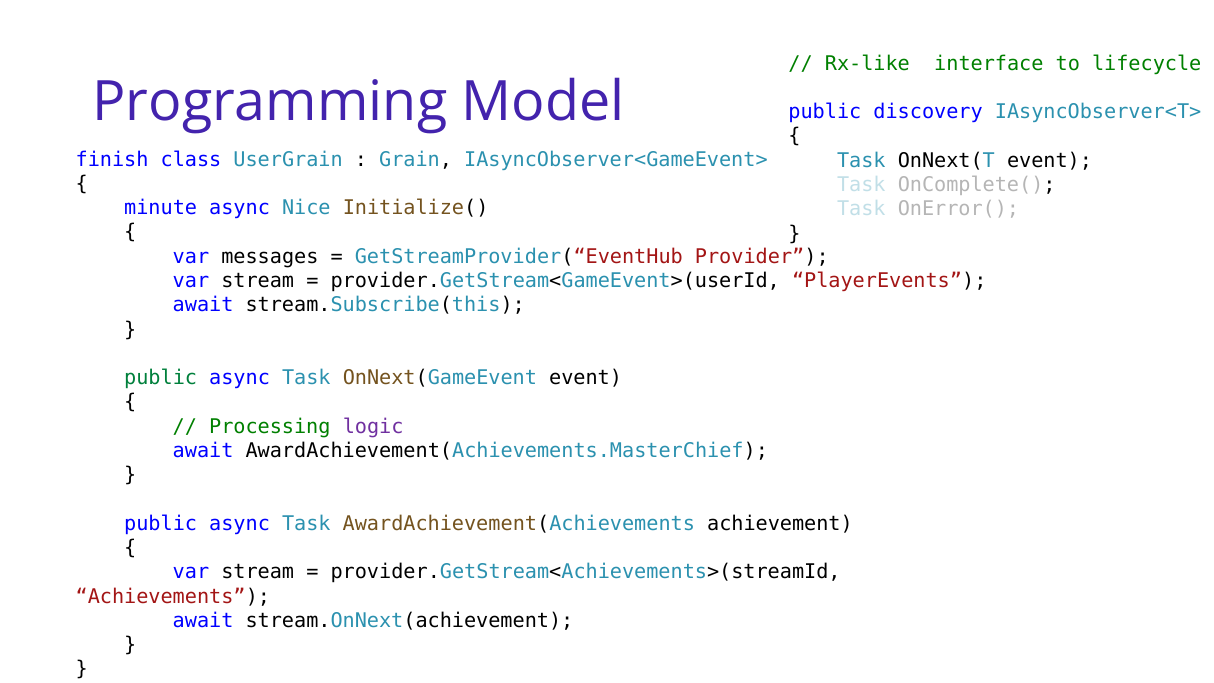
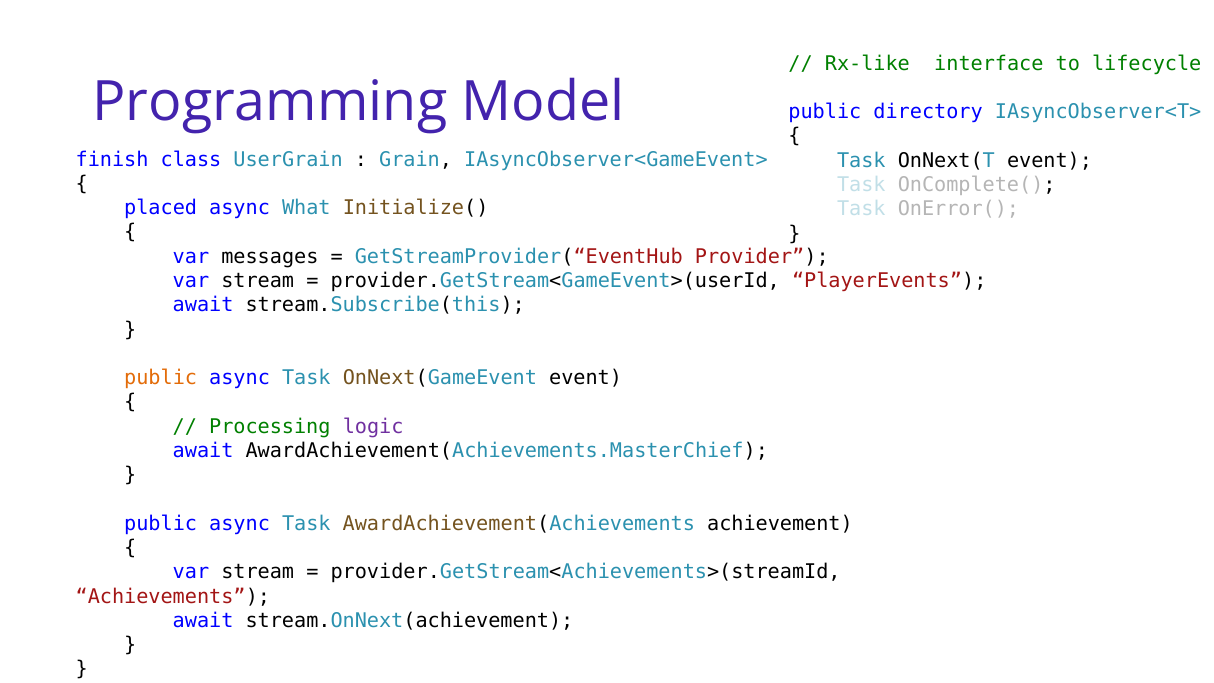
discovery: discovery -> directory (928, 112)
minute: minute -> placed (161, 208)
Nice: Nice -> What (306, 208)
public colour: green -> orange (161, 378)
